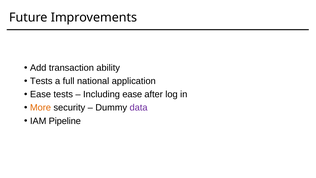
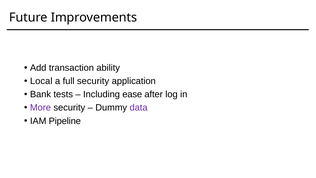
Tests: Tests -> Local (41, 81)
full national: national -> security (93, 81)
Ease: Ease -> Bank (41, 94)
More colour: orange -> purple (41, 108)
